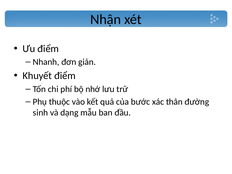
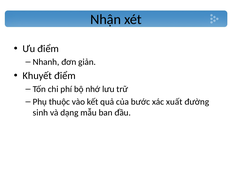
thân: thân -> xuất (174, 102)
